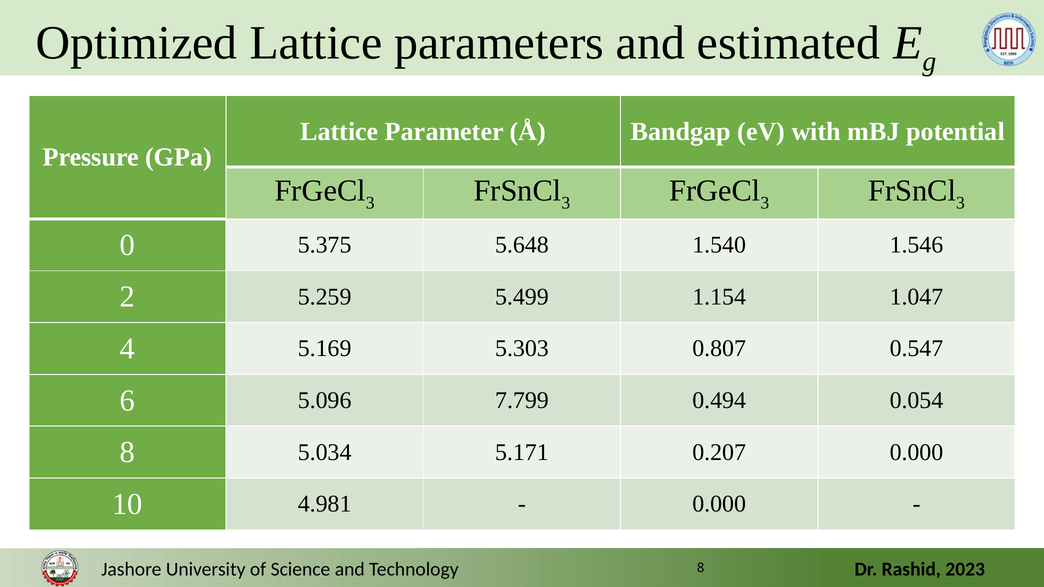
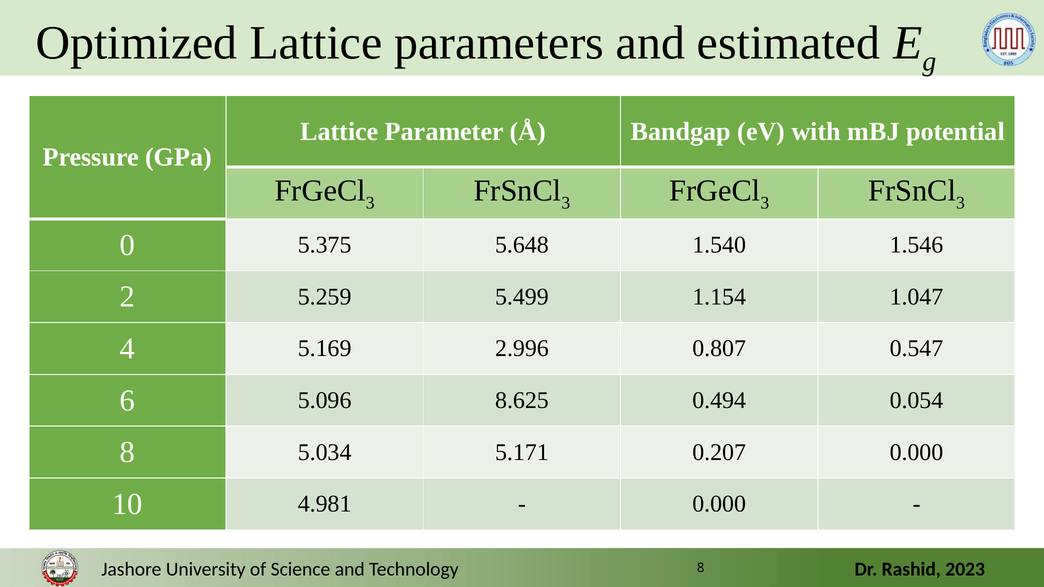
5.303: 5.303 -> 2.996 (522, 349)
7.799: 7.799 -> 8.625 (522, 401)
